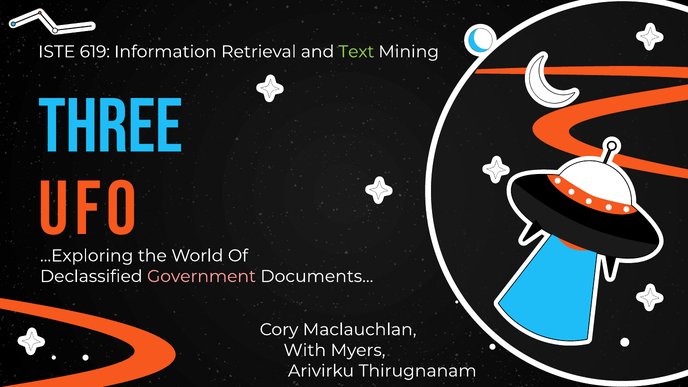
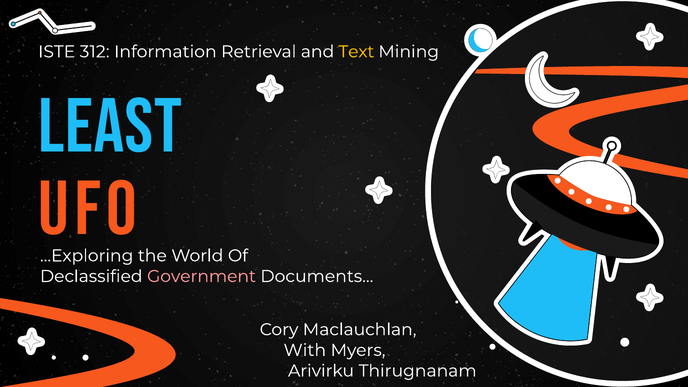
619: 619 -> 312 (95, 52)
Text colour: light green -> yellow (356, 52)
THREE: THREE -> LEAST (110, 127)
